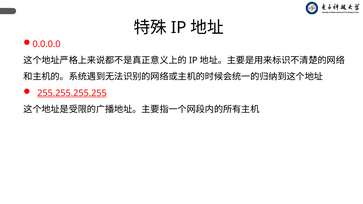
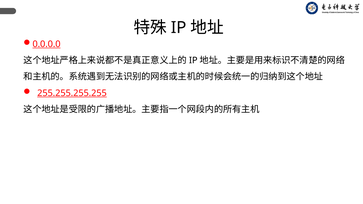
0.0.0.0 underline: none -> present (47, 44)
